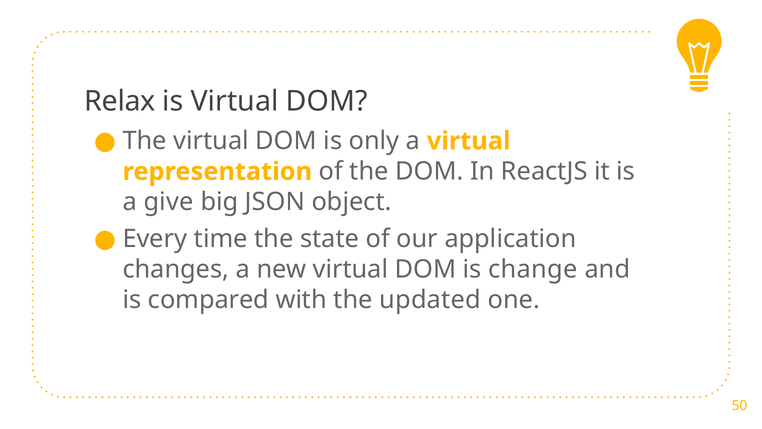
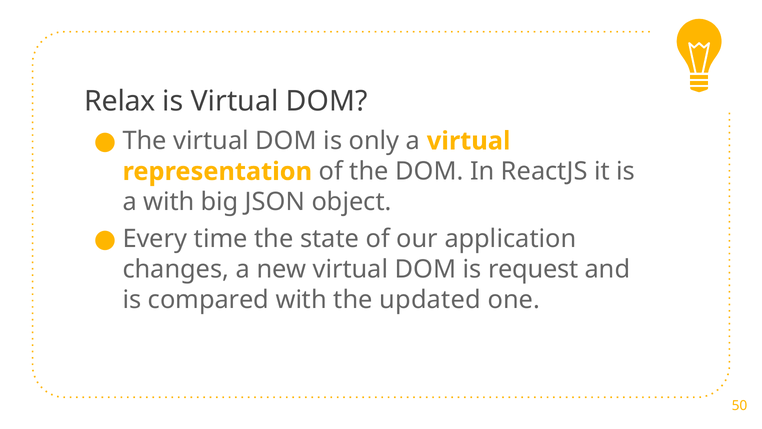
a give: give -> with (169, 202)
change: change -> request (533, 269)
